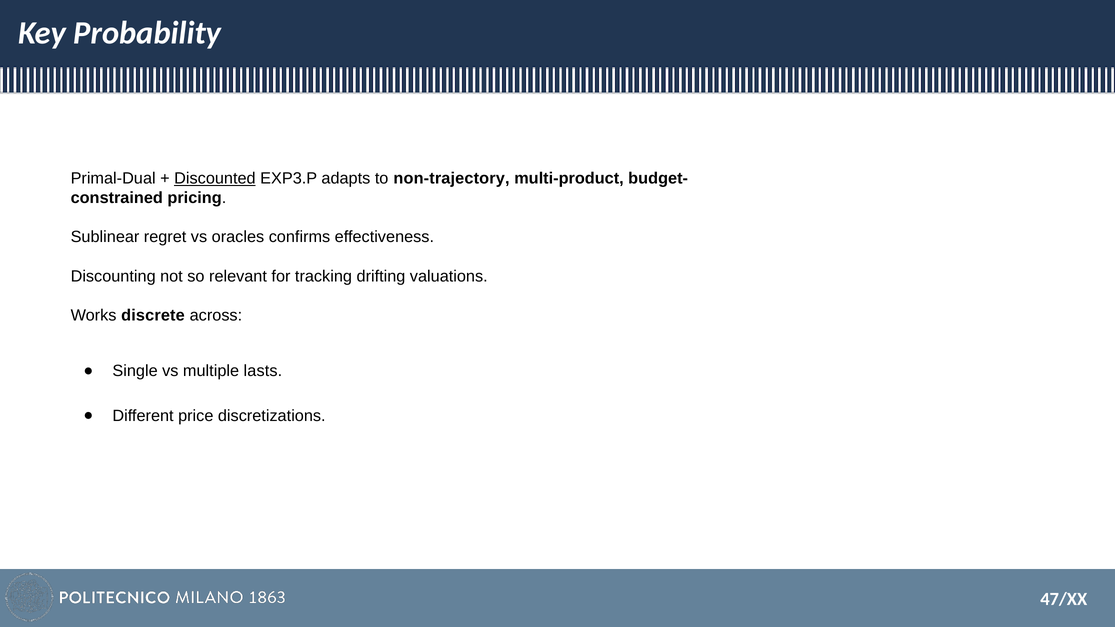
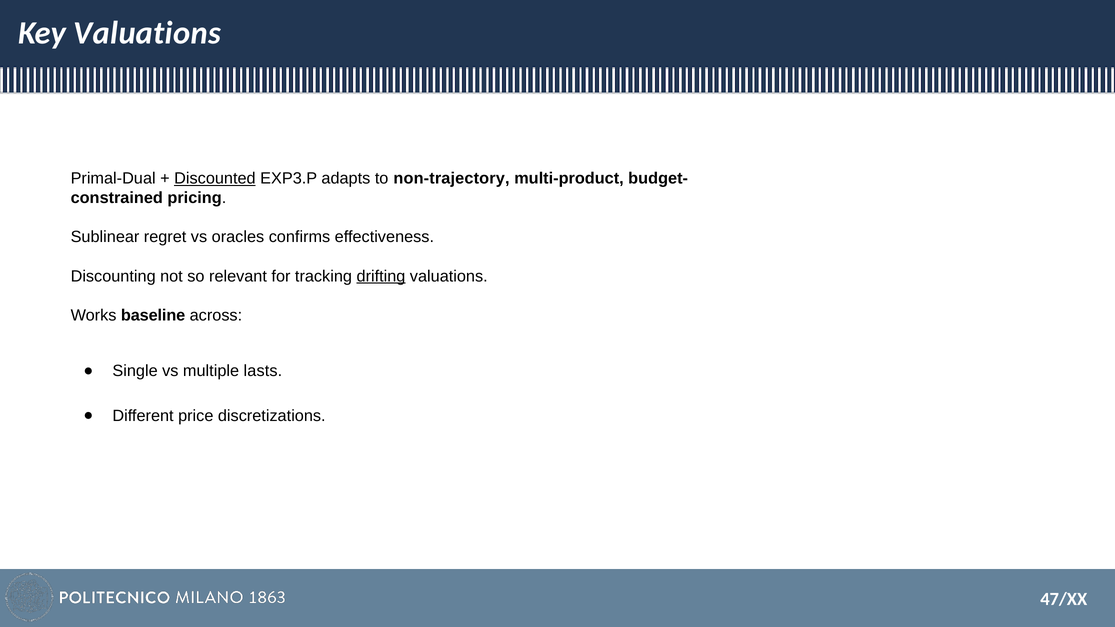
Key Probability: Probability -> Valuations (147, 33)
drifting underline: none -> present (381, 276)
discrete: discrete -> baseline (153, 315)
